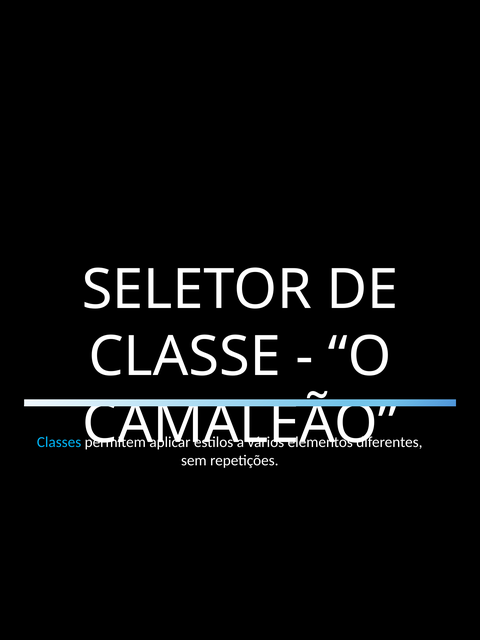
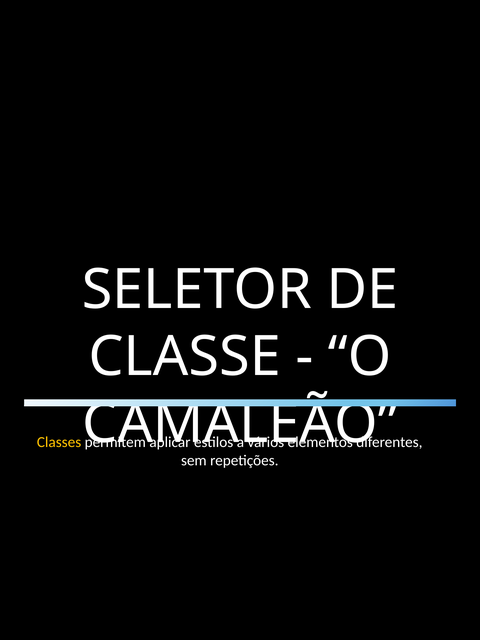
Classes colour: light blue -> yellow (59, 442)
